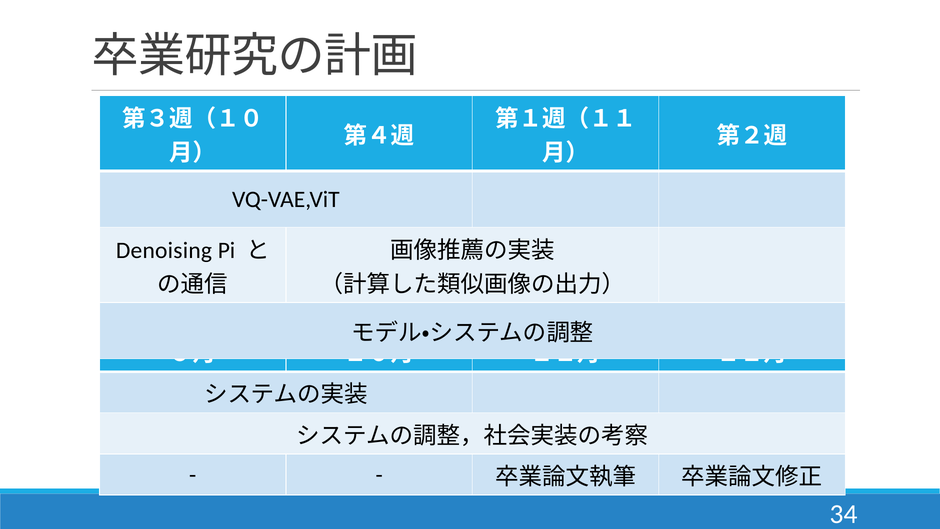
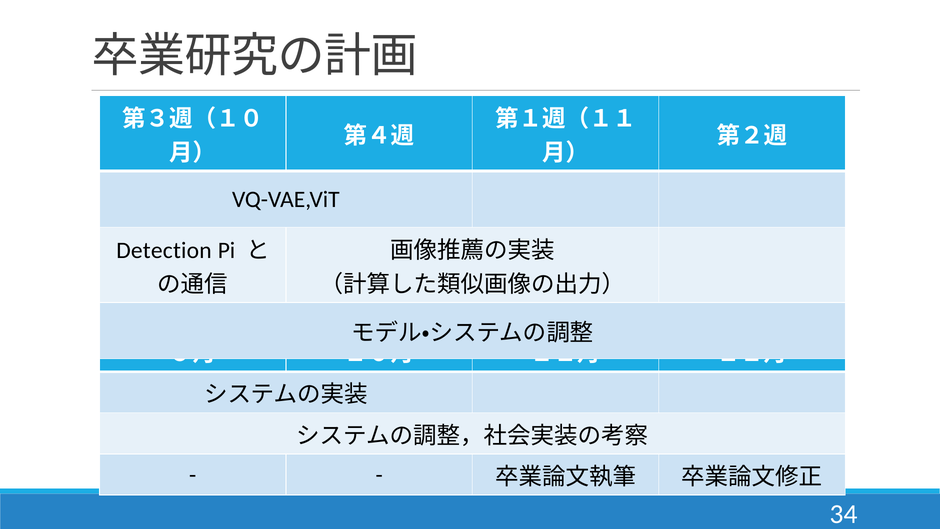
Denoising: Denoising -> Detection (164, 250)
